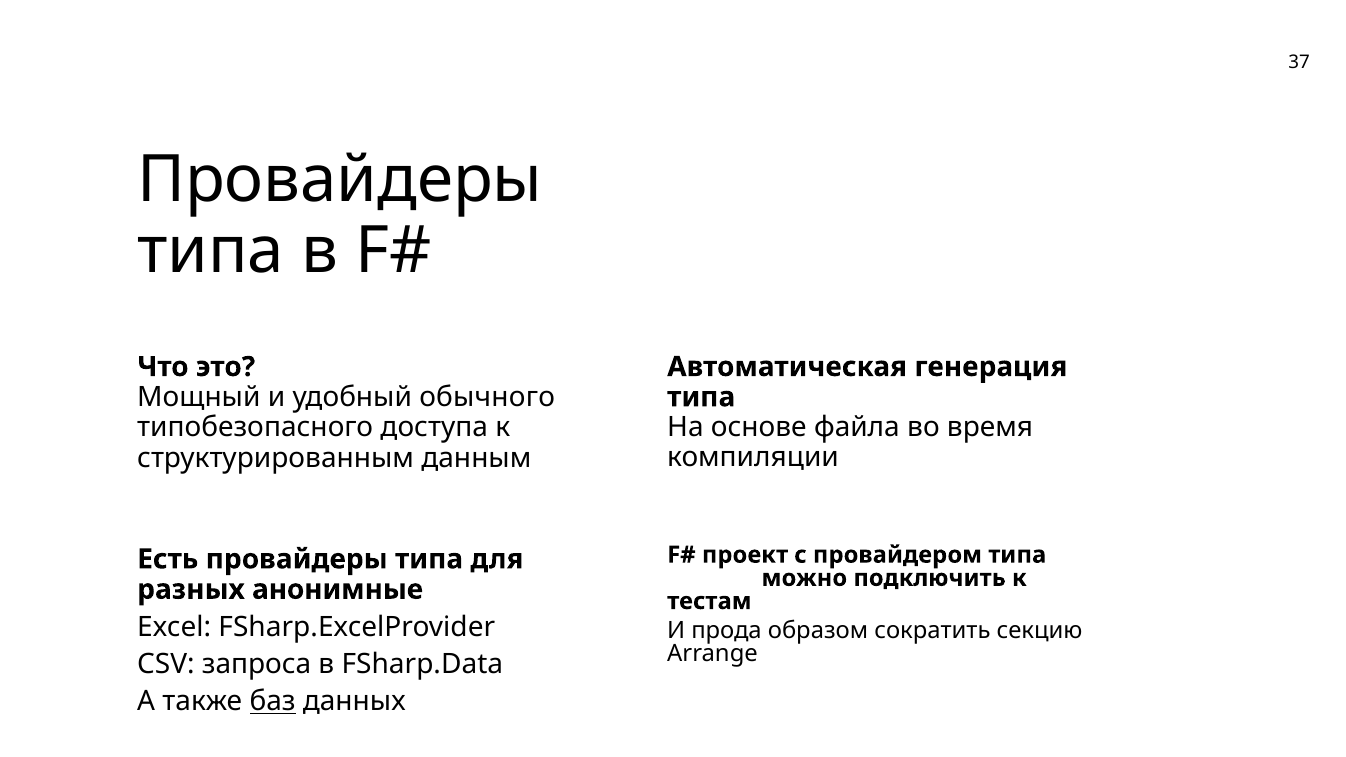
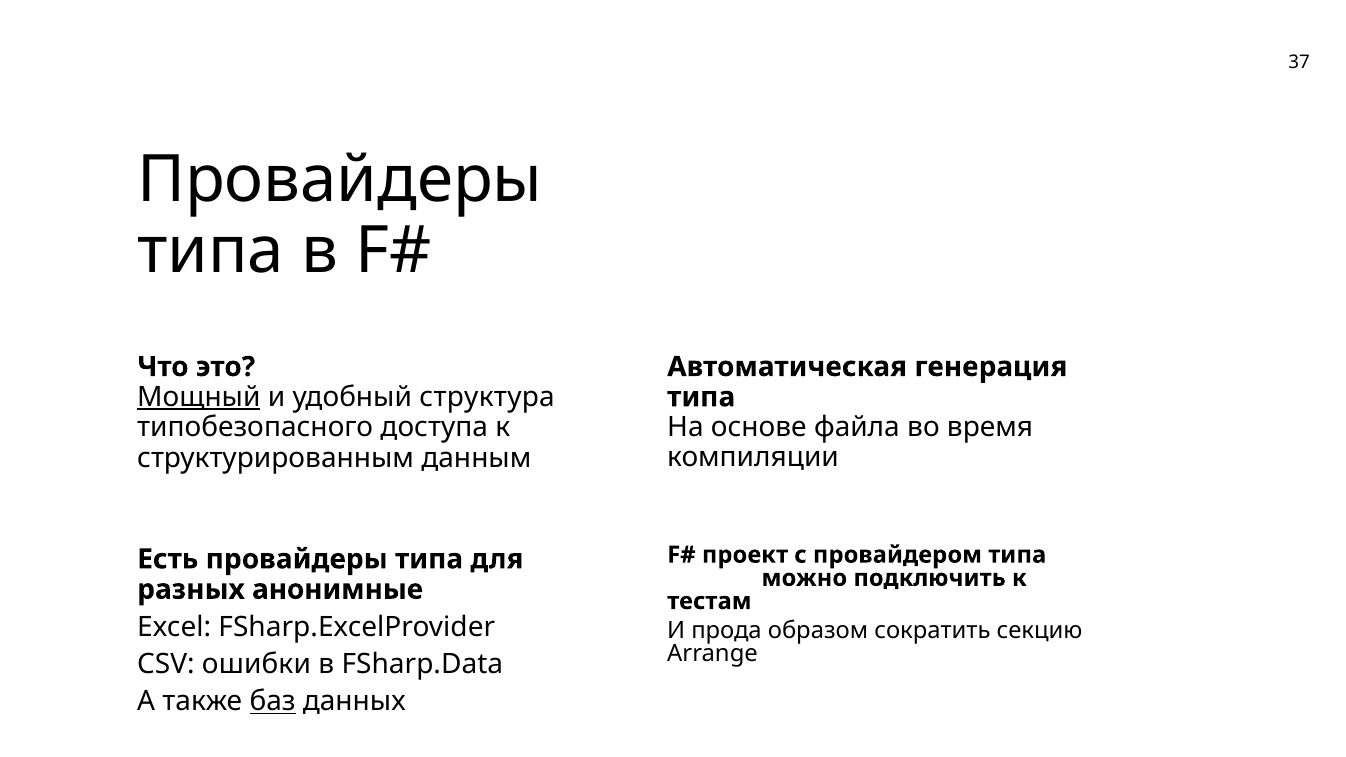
Мощный underline: none -> present (199, 397)
обычного: обычного -> структура (487, 397)
запроса: запроса -> ошибки (256, 664)
